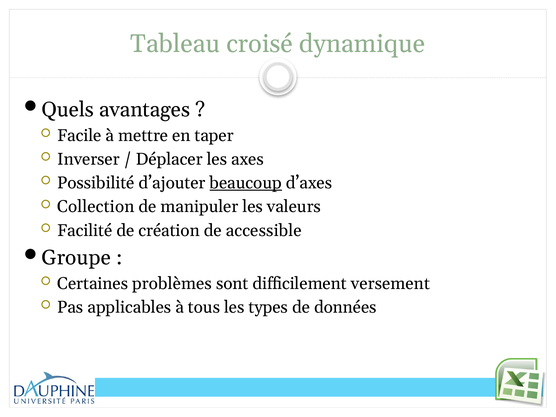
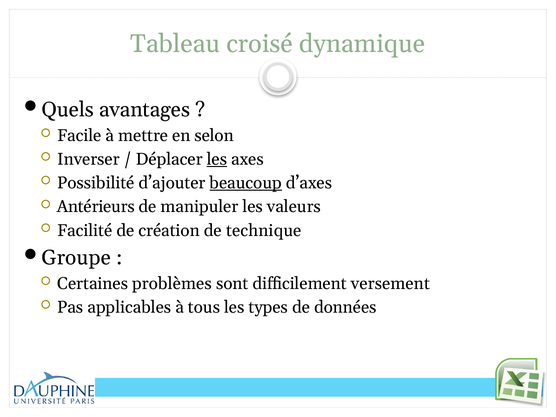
taper: taper -> selon (214, 135)
les underline: none -> present (217, 159)
Collection: Collection -> Antérieurs (96, 207)
accessible: accessible -> technique (264, 230)
